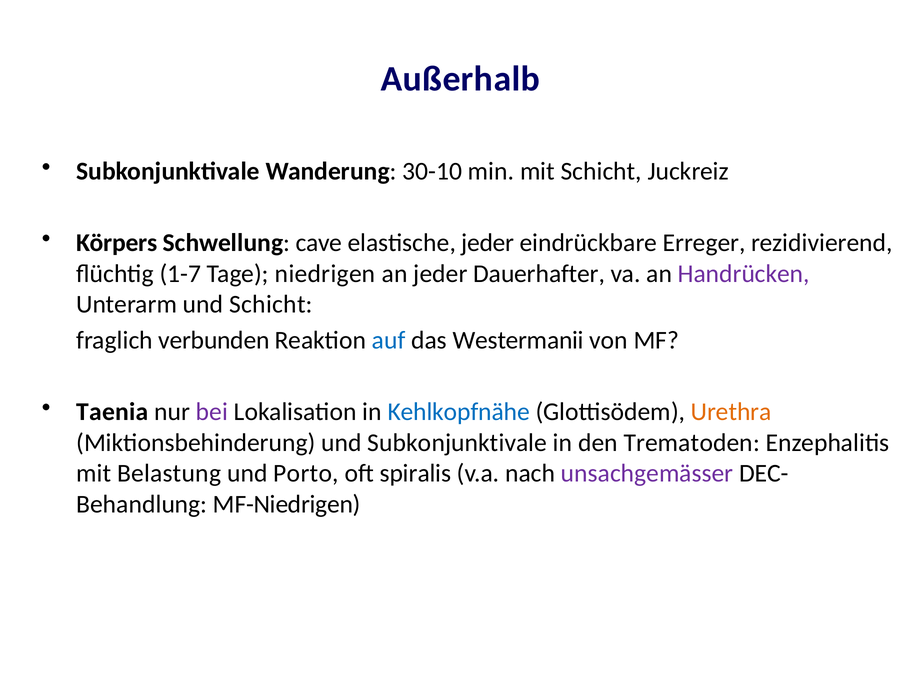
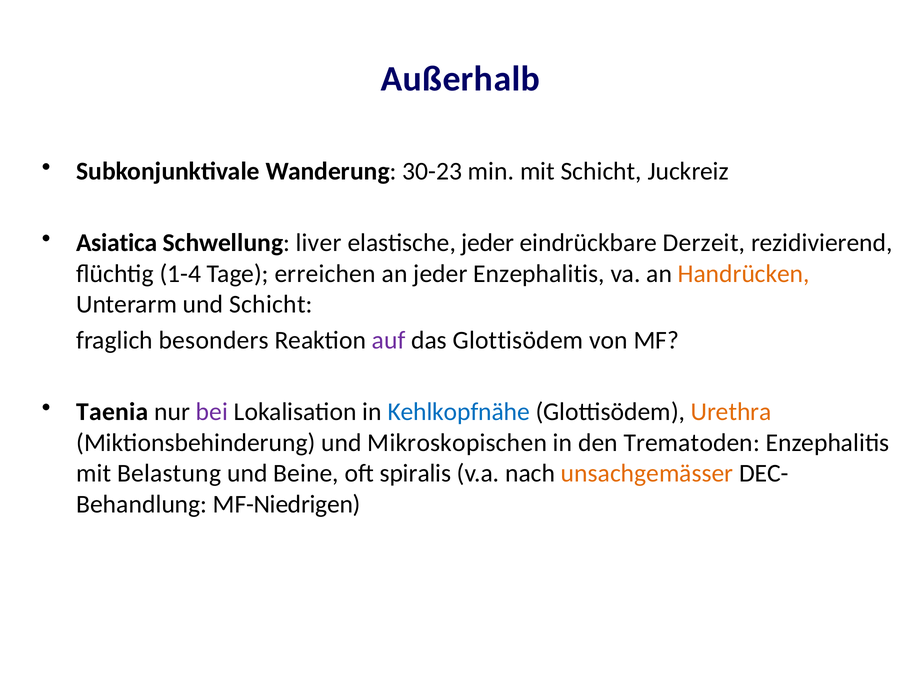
30-10: 30-10 -> 30-23 (432, 171)
Körpers: Körpers -> Asiatica (117, 243)
cave: cave -> liver (319, 243)
Erreger: Erreger -> Derzeit (704, 243)
1-7: 1-7 -> 1-4 (180, 274)
niedrigen: niedrigen -> erreichen (325, 274)
jeder Dauerhafter: Dauerhafter -> Enzephalitis (539, 274)
Handrücken colour: purple -> orange (744, 274)
verbunden: verbunden -> besonders (214, 340)
auf colour: blue -> purple (389, 340)
das Westermanii: Westermanii -> Glottisödem (518, 340)
und Subkonjunktivale: Subkonjunktivale -> Mikroskopischen (457, 443)
Porto: Porto -> Beine (306, 473)
unsachgemässer colour: purple -> orange (647, 473)
